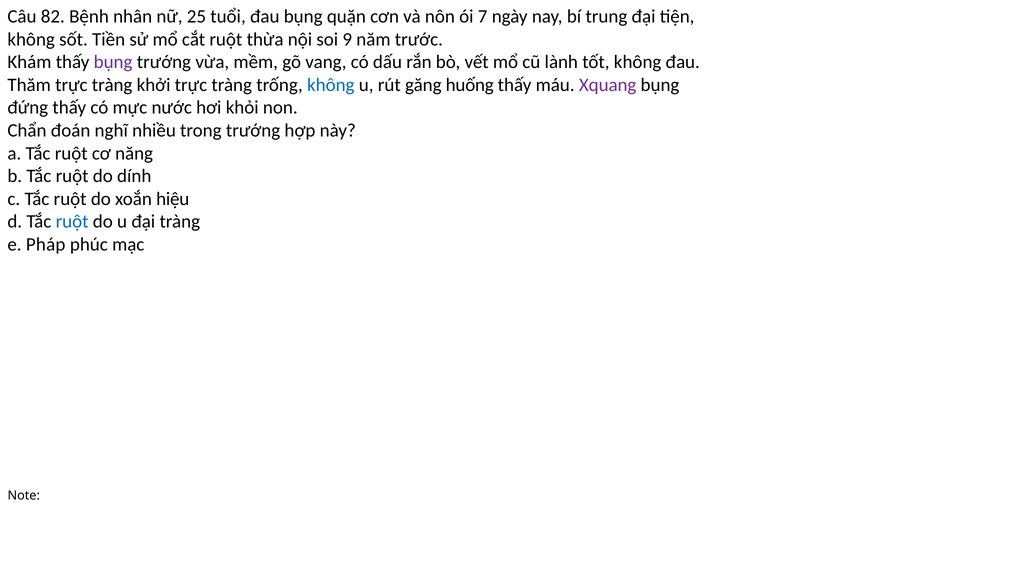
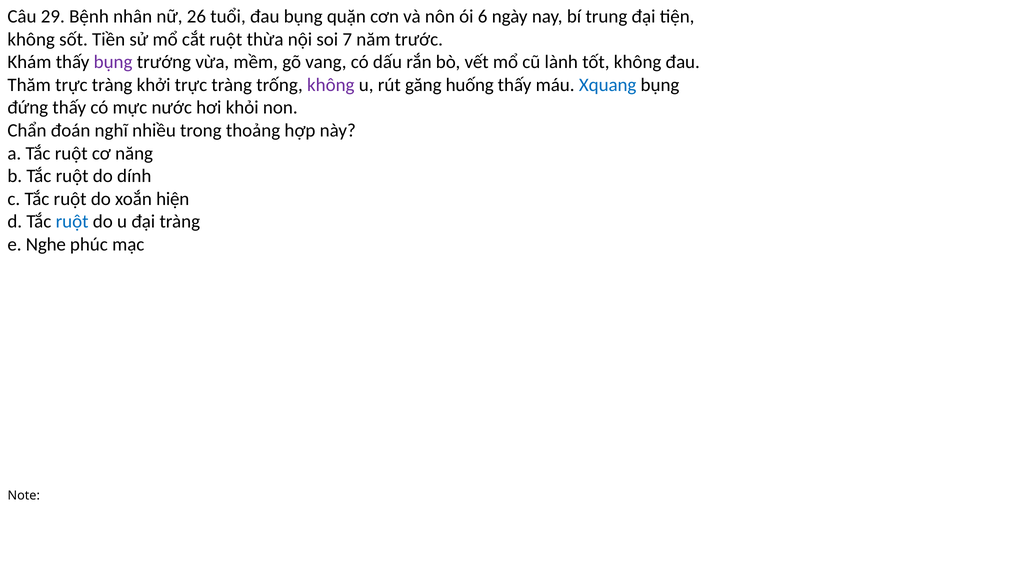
82: 82 -> 29 (53, 16)
25: 25 -> 26 (196, 16)
7: 7 -> 6 (483, 16)
9: 9 -> 7 (347, 39)
không colour: blue -> purple (331, 85)
Xquang colour: purple -> blue (608, 85)
trong trướng: trướng -> thoảng (253, 130)
hiệu: hiệu -> hiện (173, 199)
Pháp: Pháp -> Nghe (46, 244)
